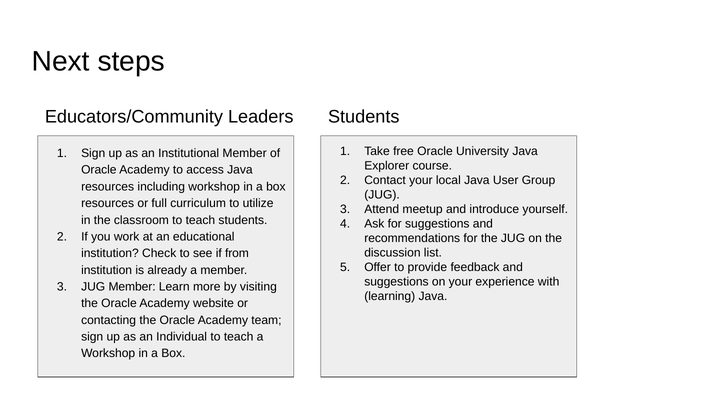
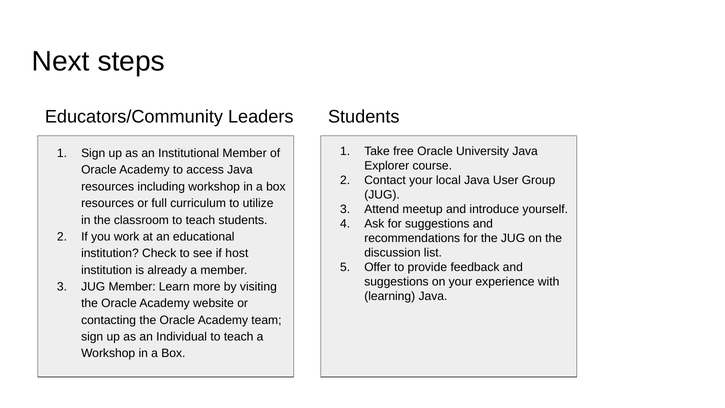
from: from -> host (237, 253)
